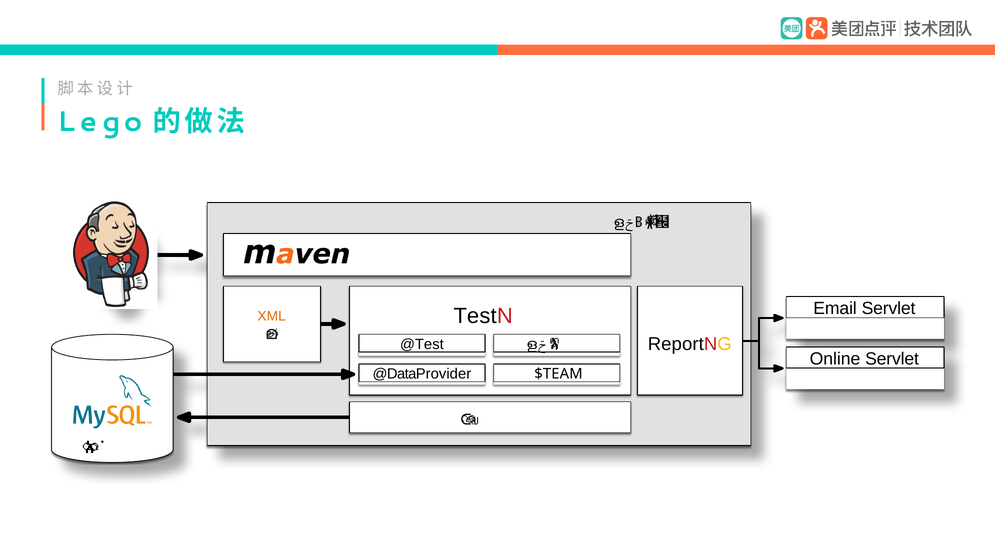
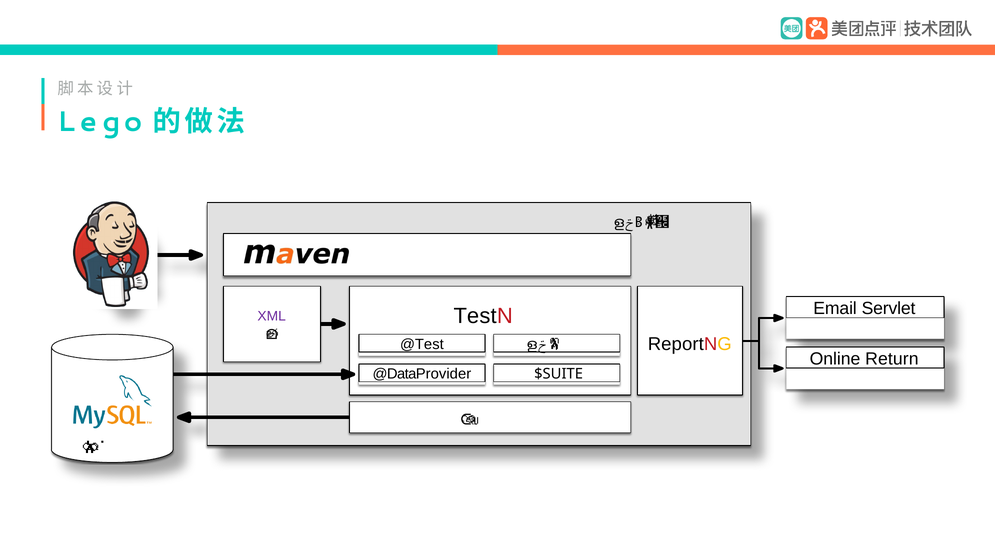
XML colour: orange -> purple (272, 316)
Online Servlet: Servlet -> Return (892, 359)
$TEAM: $TEAM -> $SUITE (559, 374)
